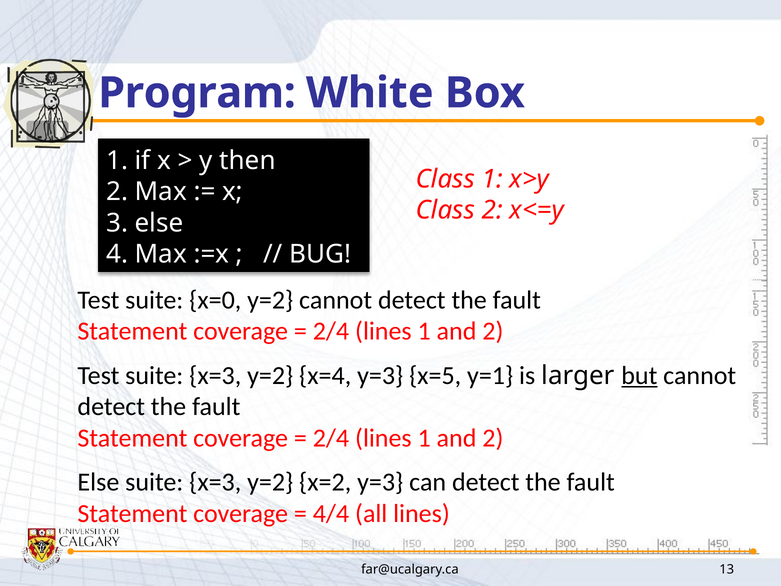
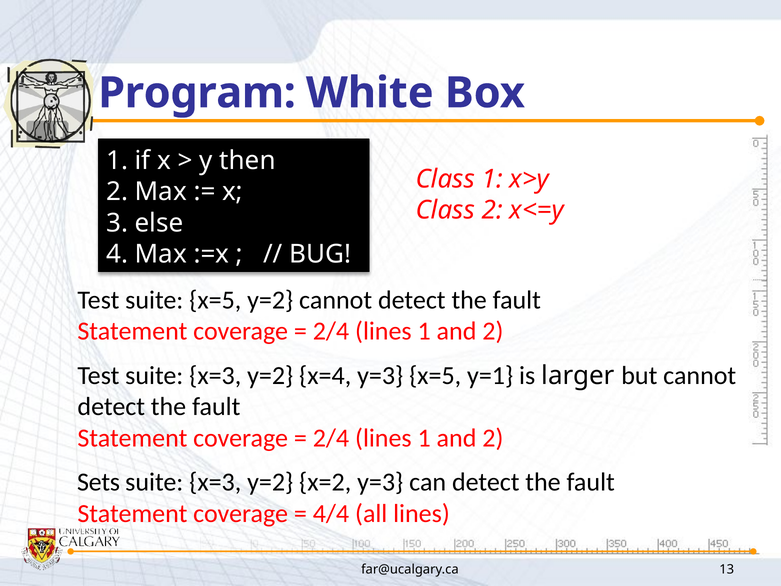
suite x=0: x=0 -> x=5 (215, 300)
but underline: present -> none (639, 375)
Else: Else -> Sets (99, 482)
